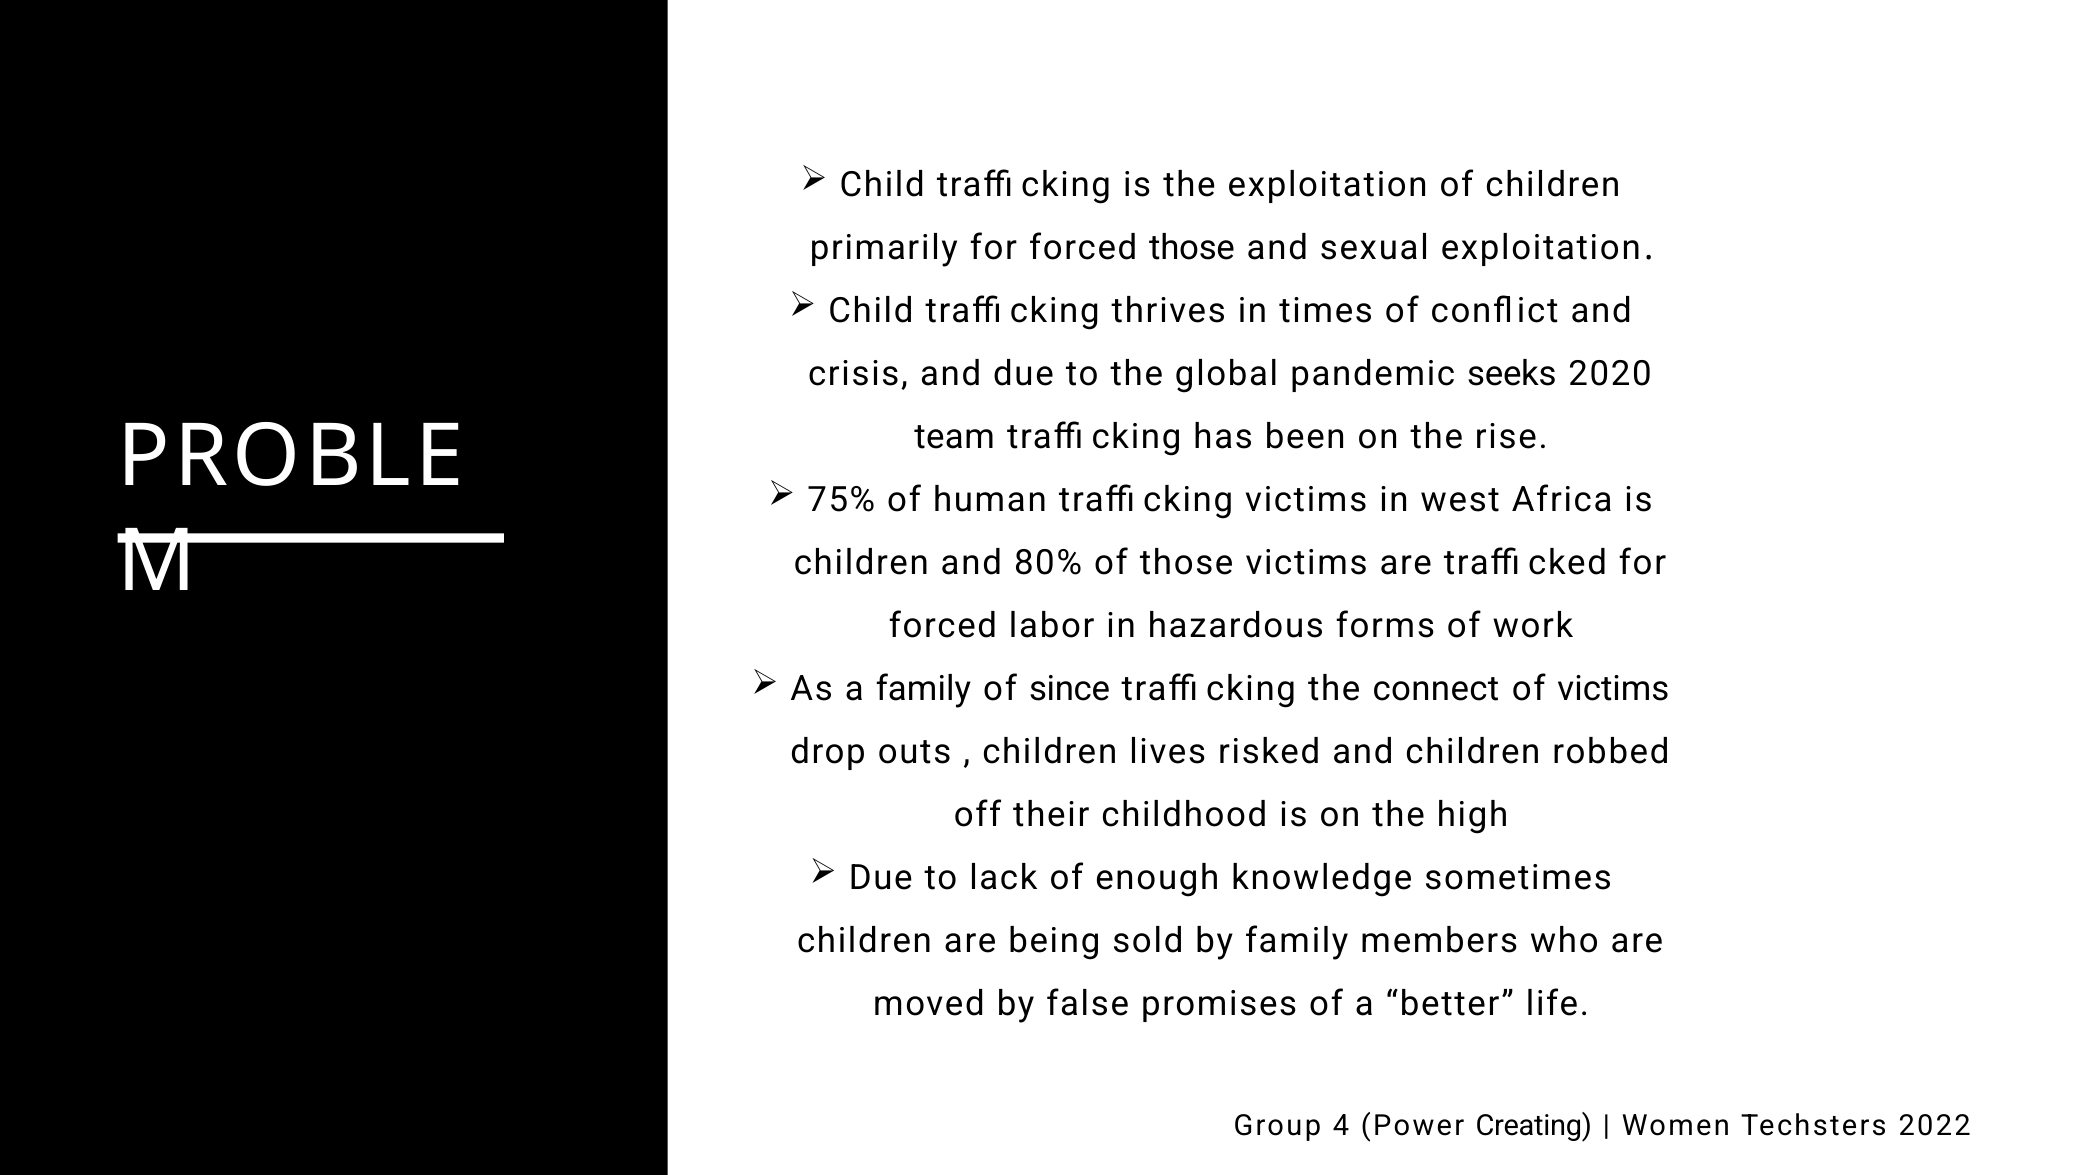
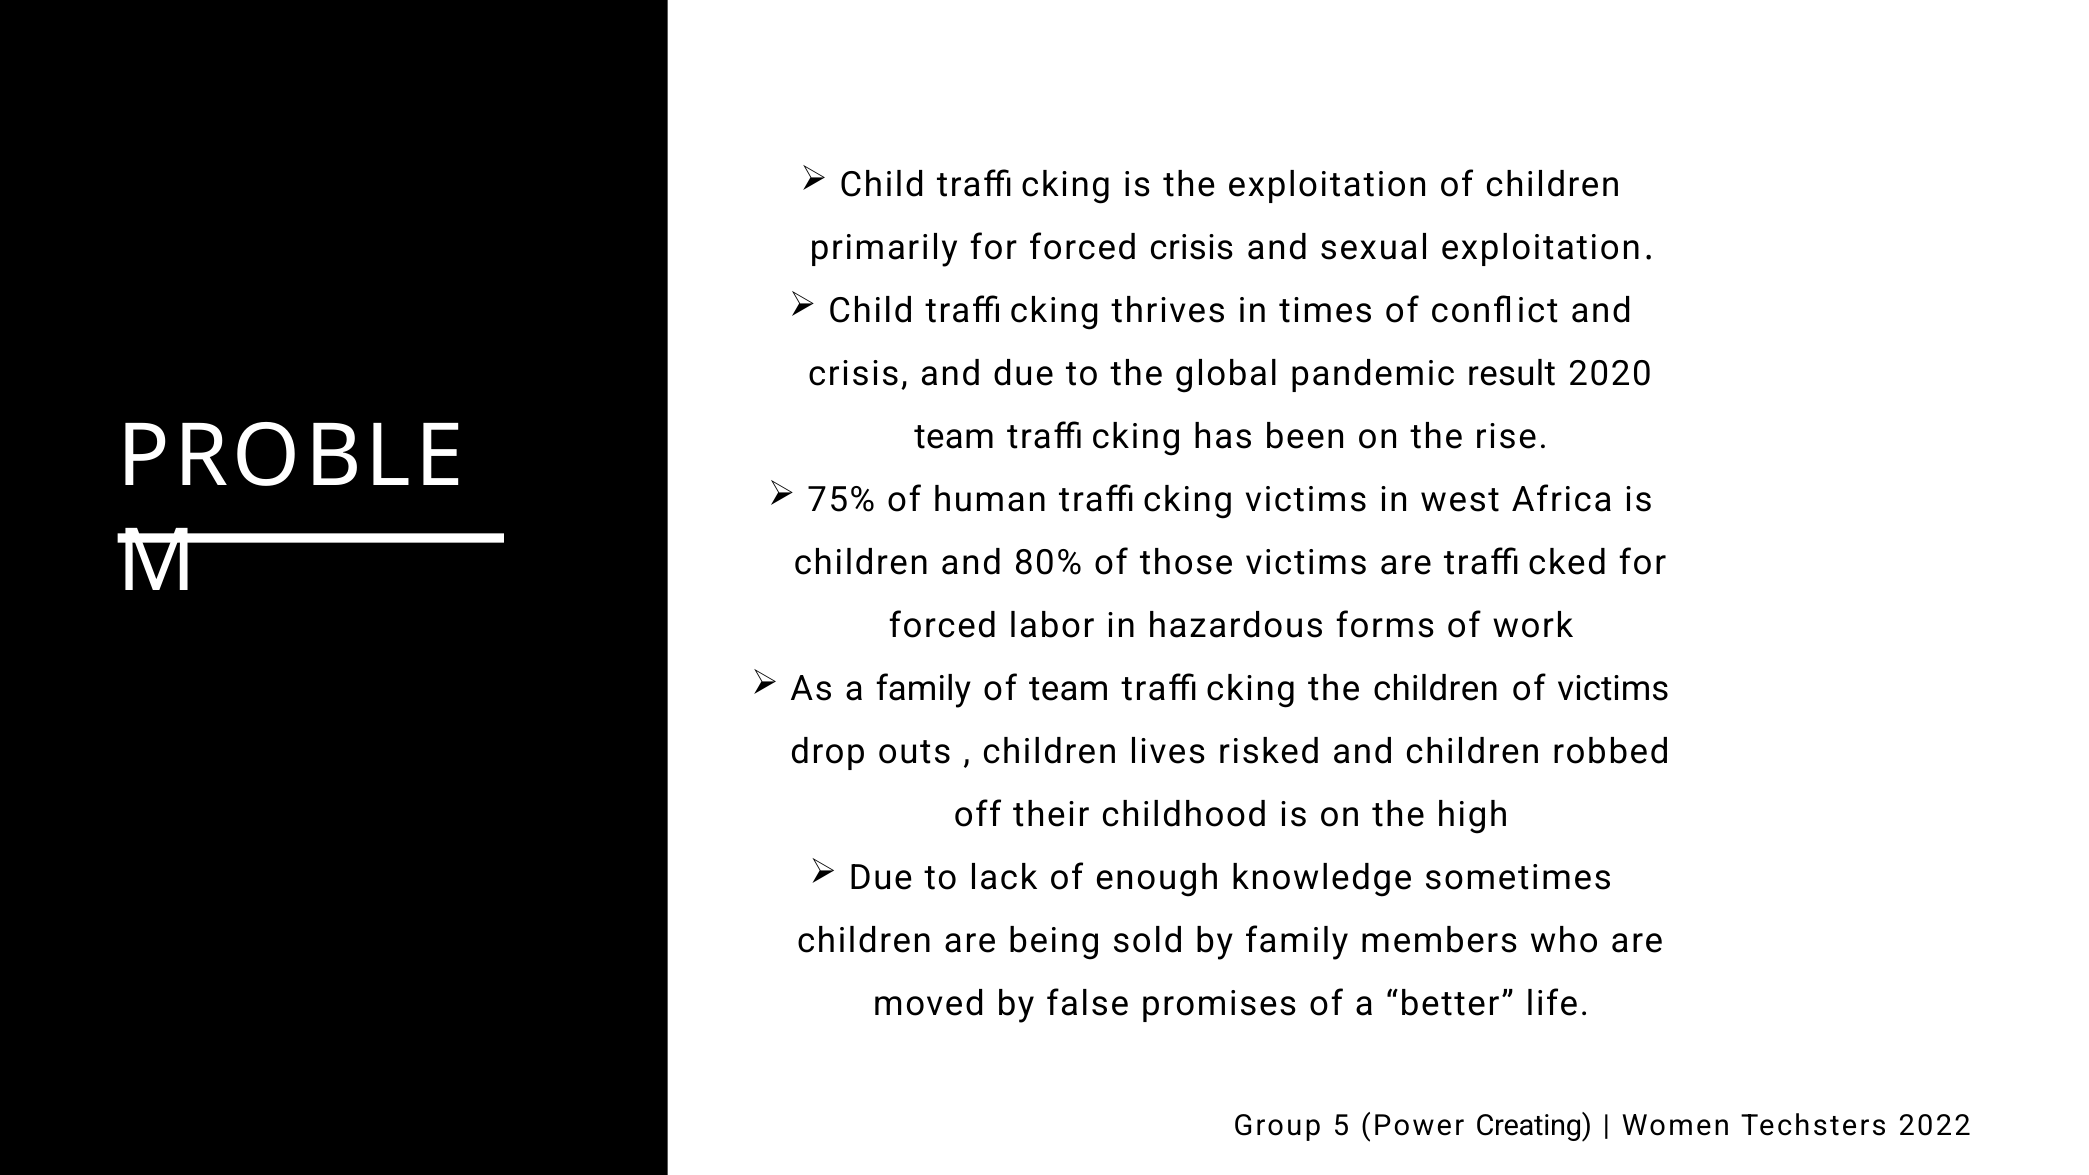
forced those: those -> crisis (1192, 248)
seeks: seeks -> result (1512, 374)
of since: since -> team (1069, 689)
the connect: connect -> children (1436, 689)
4: 4 -> 5 (1341, 1126)
